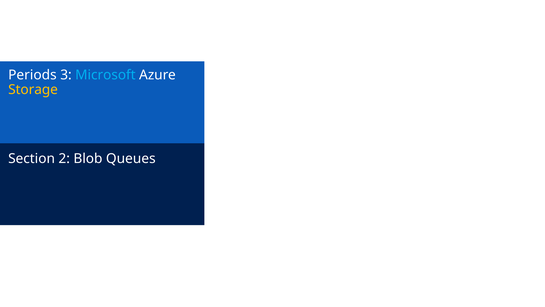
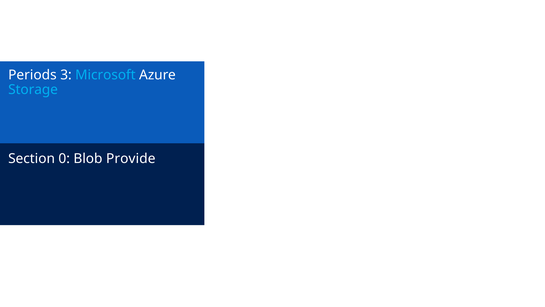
Storage colour: yellow -> light blue (33, 89)
2: 2 -> 0 (64, 158)
Queues: Queues -> Provide (131, 158)
